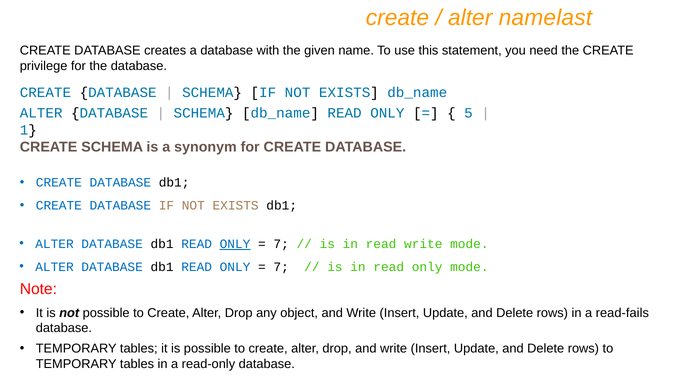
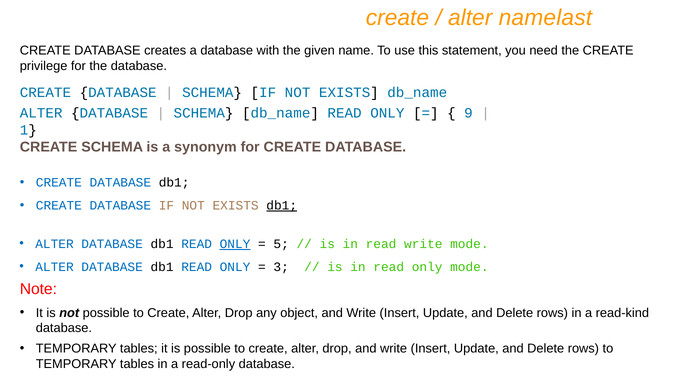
5: 5 -> 9 (468, 113)
db1 underline: none -> present (282, 206)
7: 7 -> 5 (281, 244)
7: 7 -> 3 (281, 267)
read-fails: read-fails -> read-kind (622, 313)
